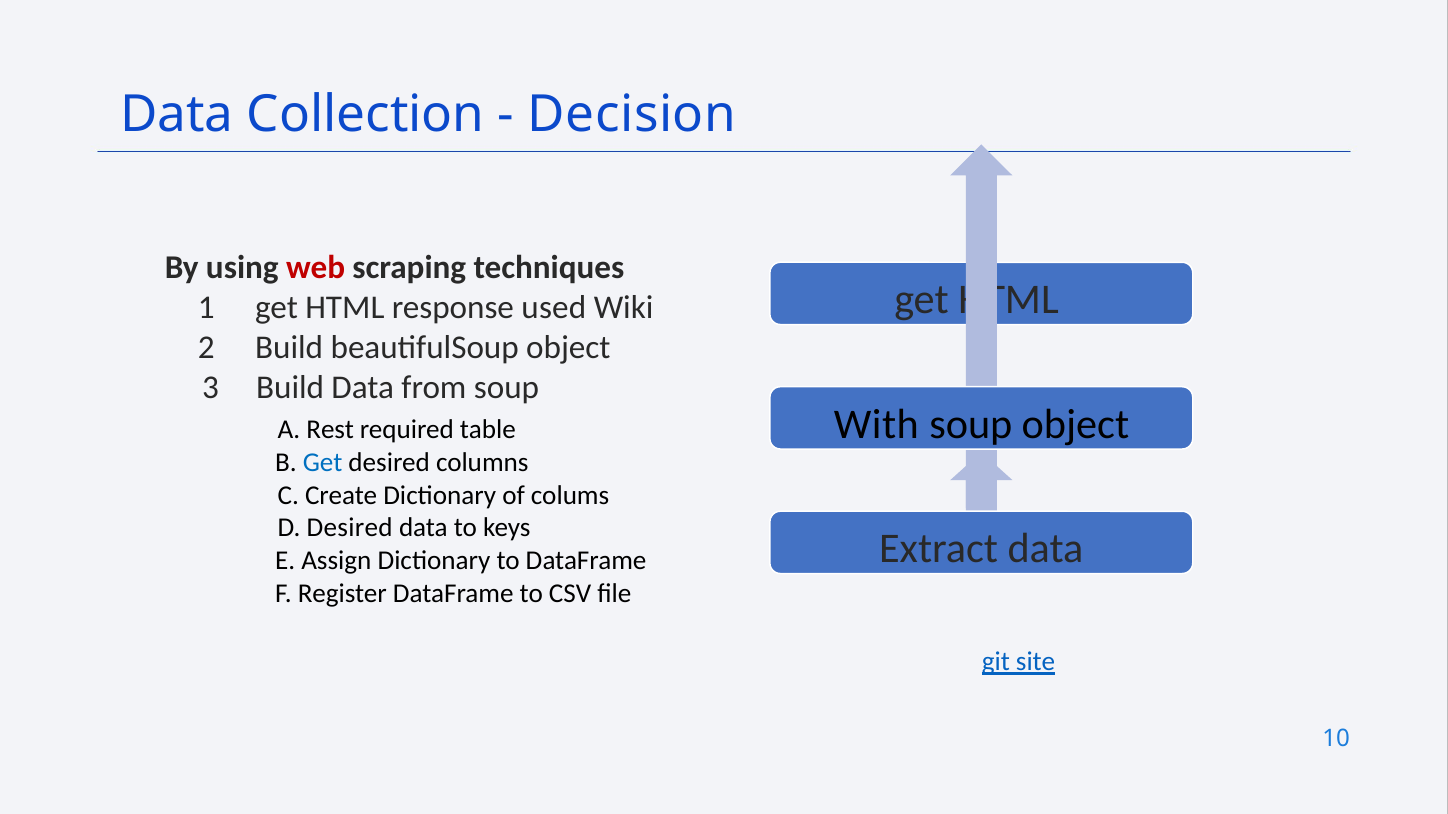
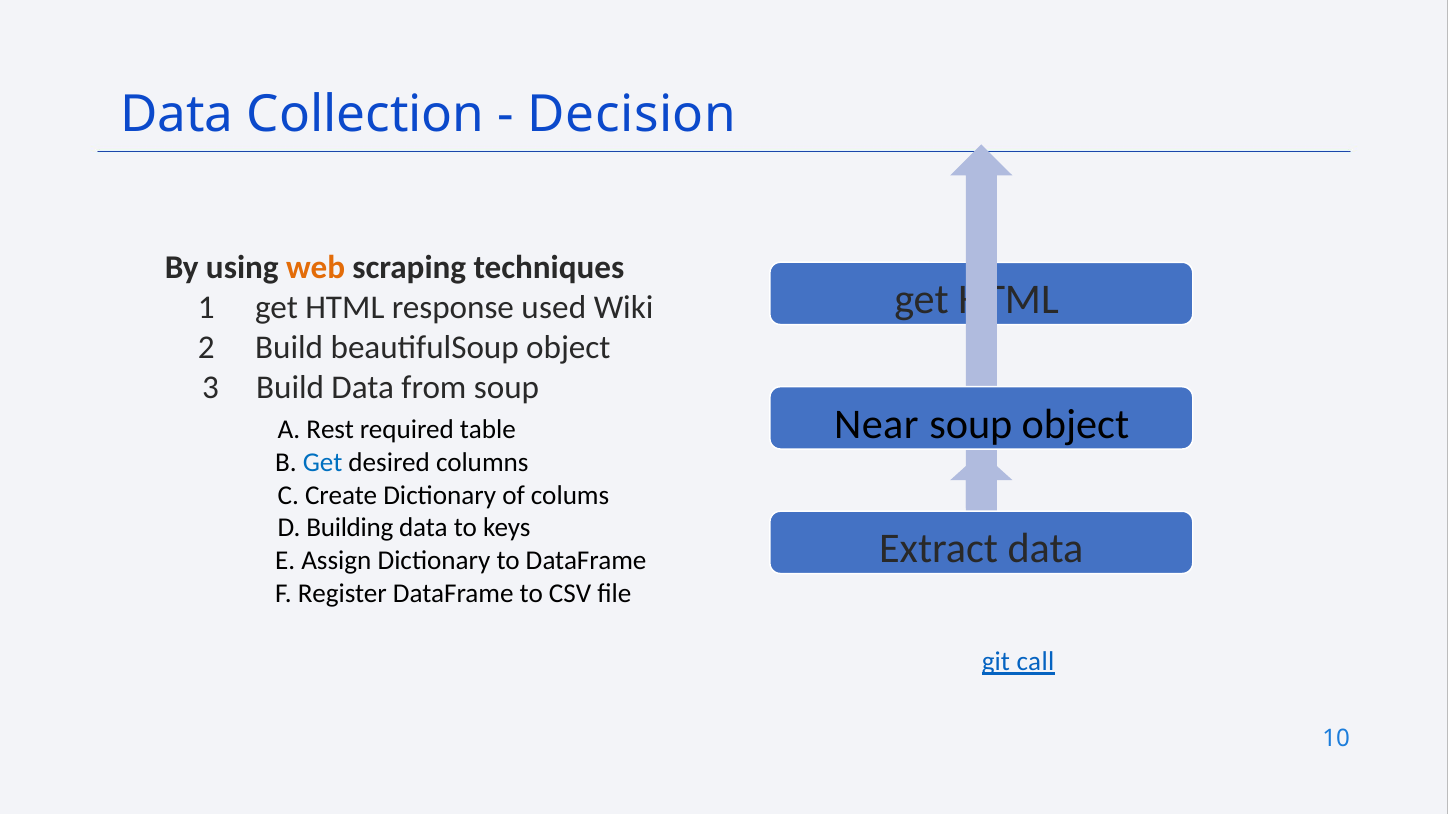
web colour: red -> orange (316, 268)
With: With -> Near (876, 424)
D Desired: Desired -> Building (350, 528)
site: site -> call (1035, 662)
